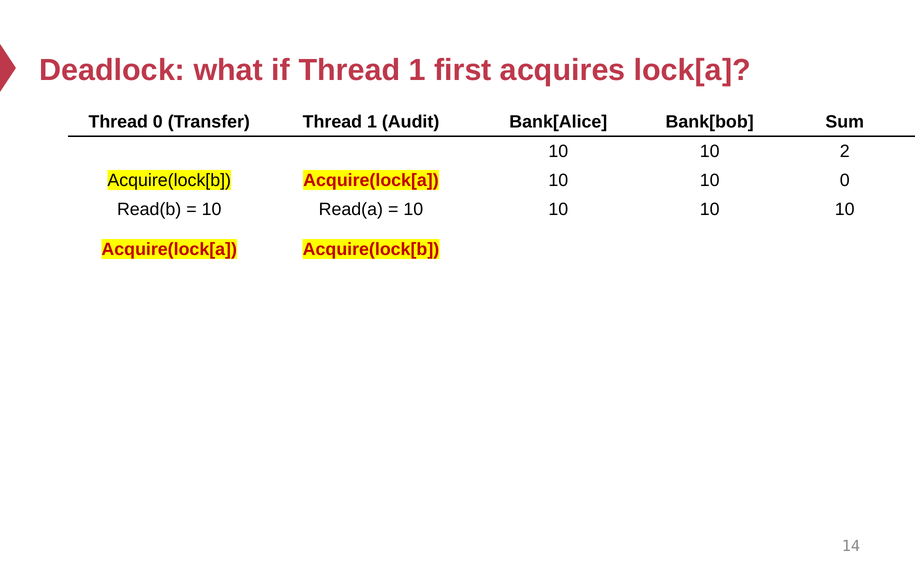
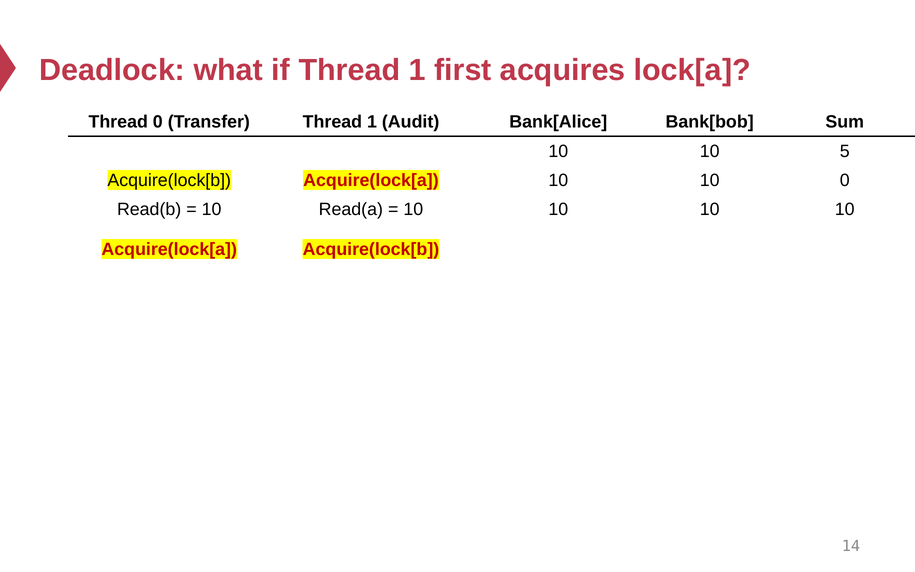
2: 2 -> 5 (845, 151)
